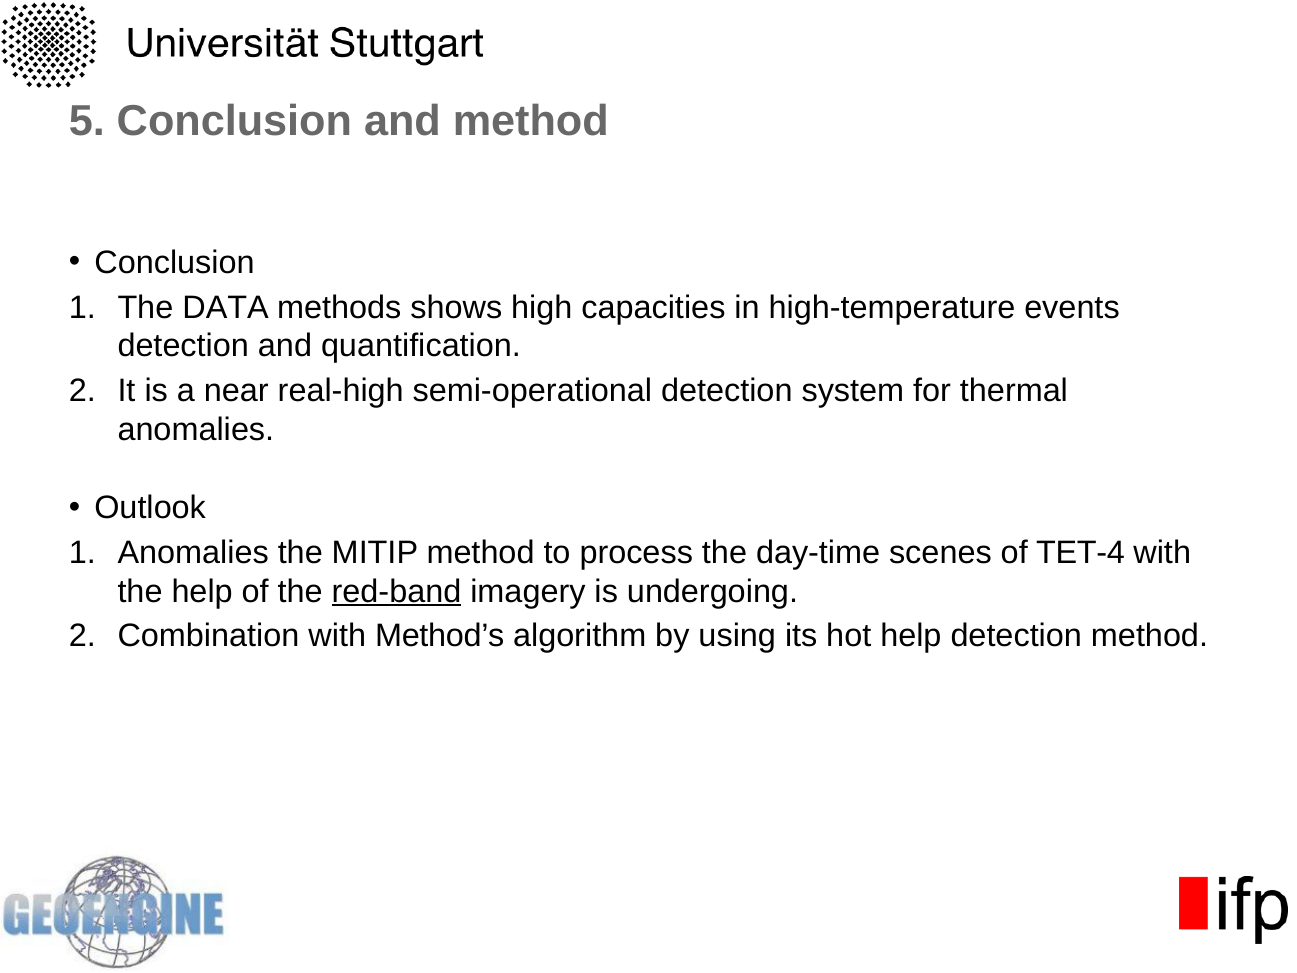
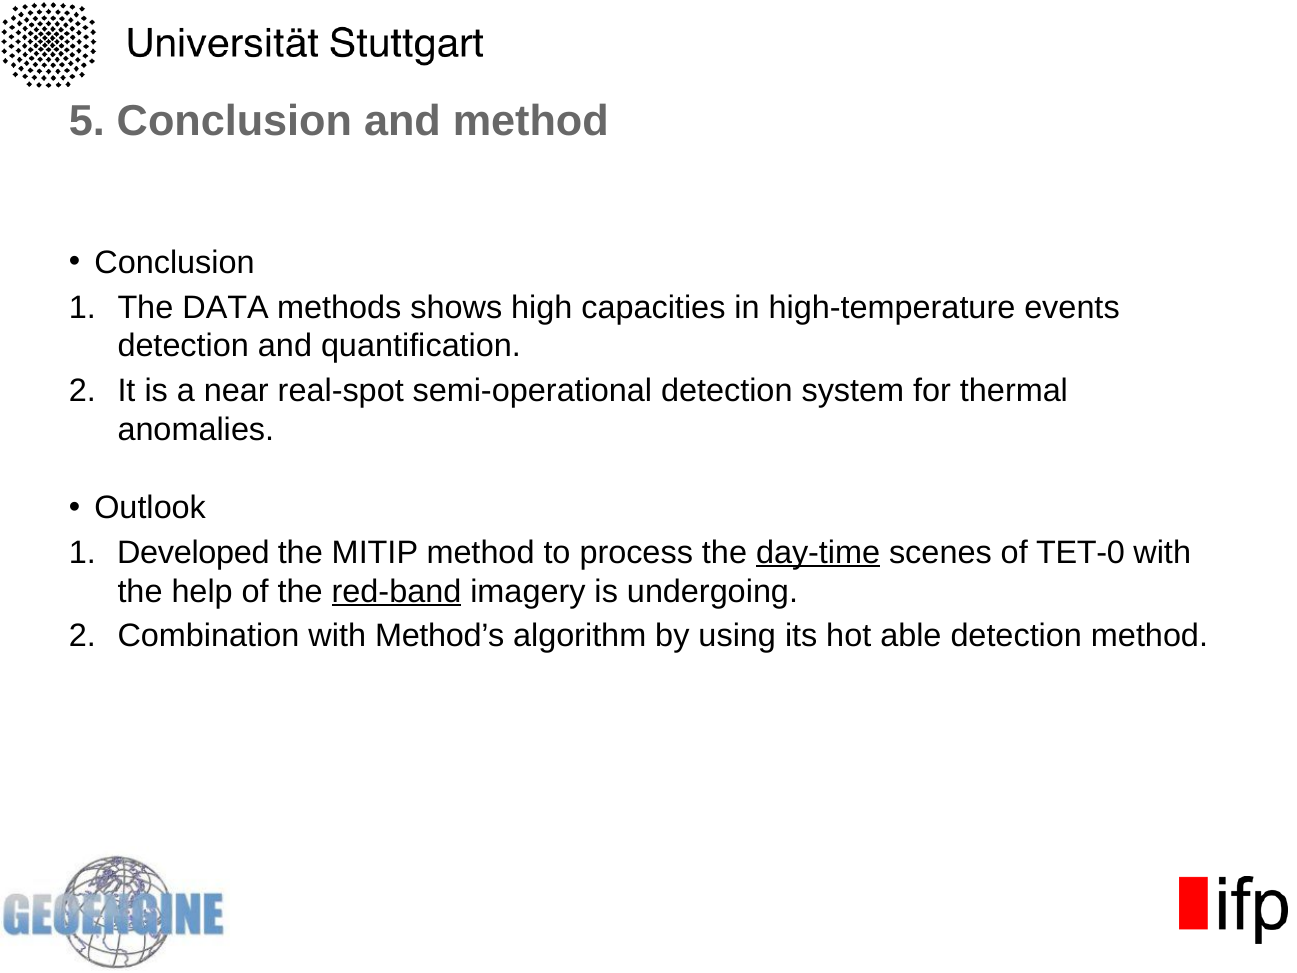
real-high: real-high -> real-spot (341, 391)
Anomalies: Anomalies -> Developed (193, 552)
day-time underline: none -> present (818, 552)
TET-4: TET-4 -> TET-0 (1080, 552)
hot help: help -> able (911, 636)
